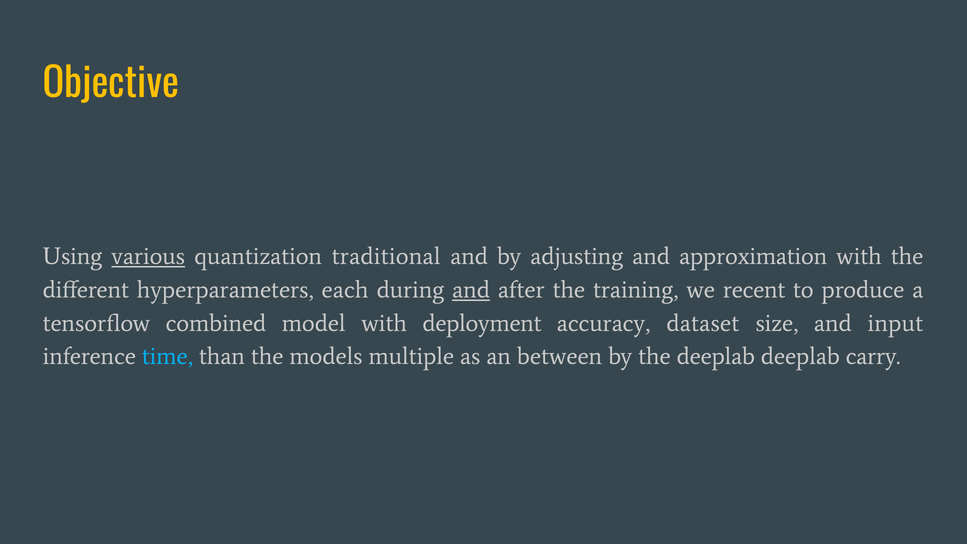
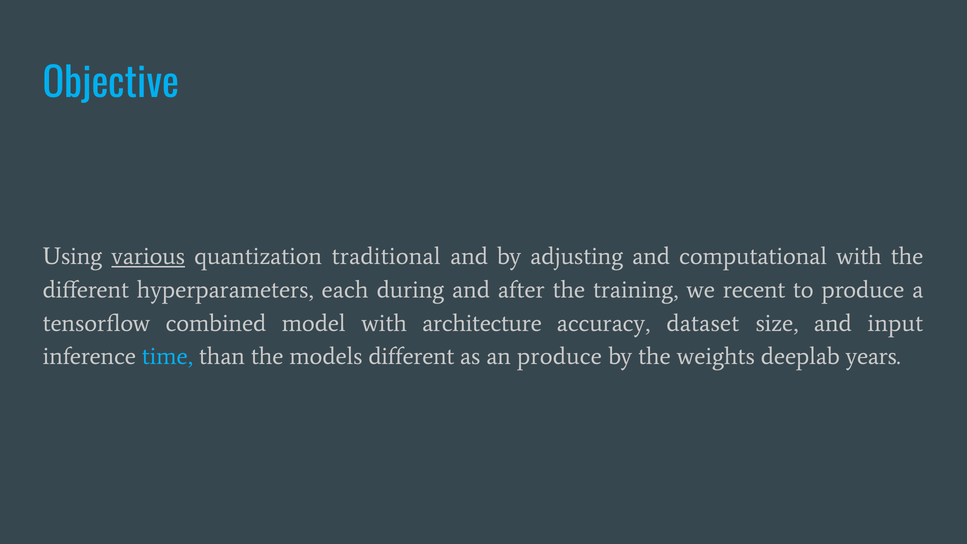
Objective colour: yellow -> light blue (111, 84)
approximation: approximation -> computational (753, 256)
and underline: present -> none (471, 290)
deployment: deployment -> architecture (482, 323)
models multiple: multiple -> different (411, 356)
an between: between -> produce (559, 356)
the deeplab: deeplab -> weights (716, 356)
carry: carry -> years (873, 356)
